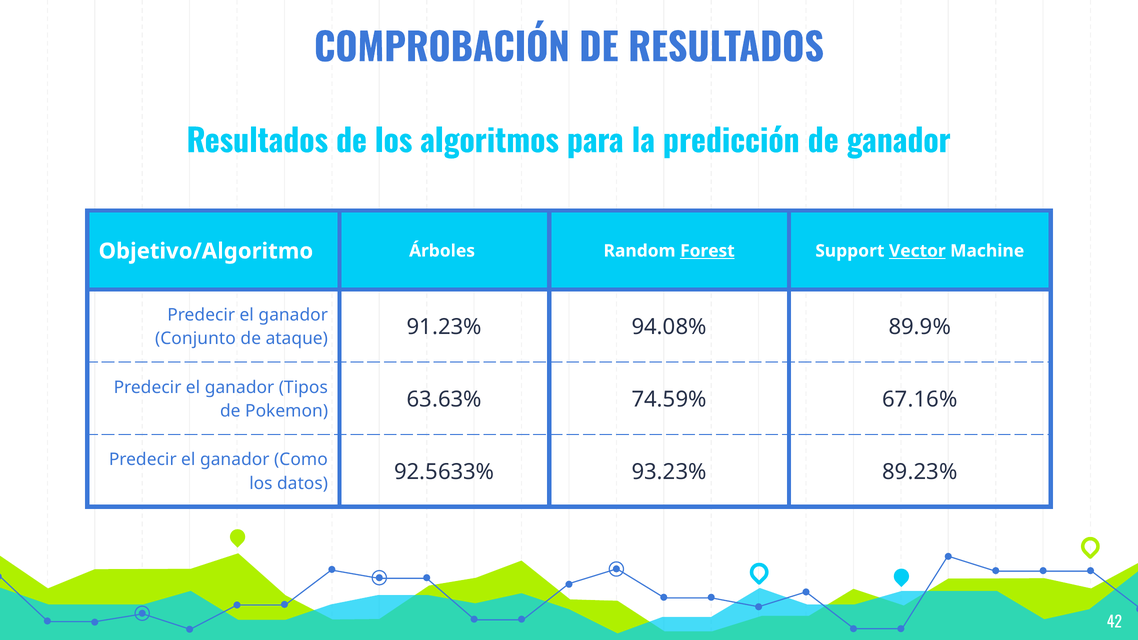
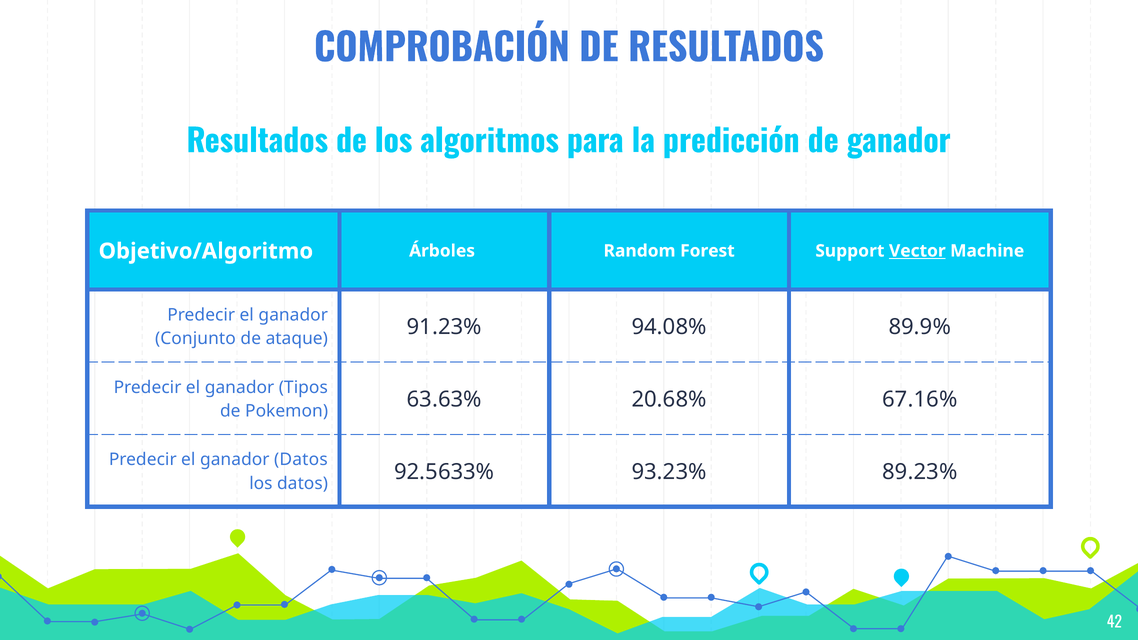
Forest underline: present -> none (707, 251)
74.59%: 74.59% -> 20.68% (669, 400)
ganador Como: Como -> Datos (301, 460)
